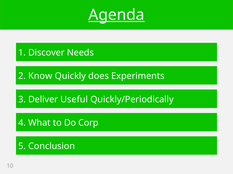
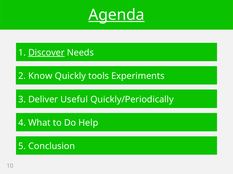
Discover underline: none -> present (46, 53)
does: does -> tools (99, 76)
Corp: Corp -> Help (88, 123)
